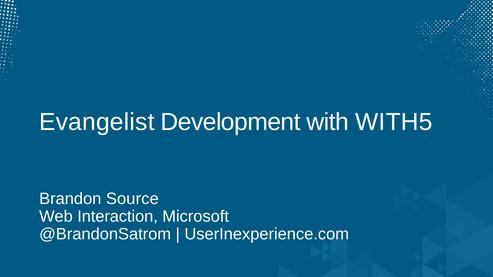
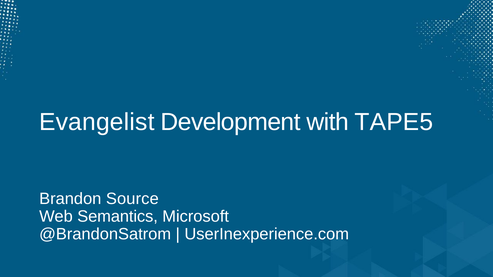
WITH5: WITH5 -> TAPE5 (394, 122)
Interaction: Interaction -> Semantics (118, 217)
